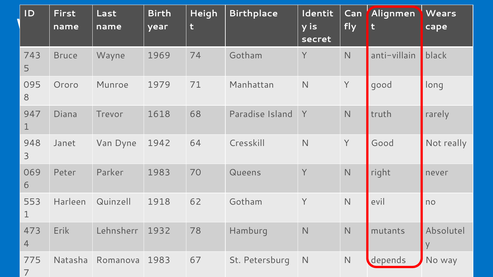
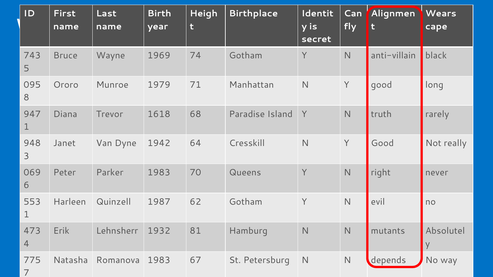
1918: 1918 -> 1987 (159, 202)
1932 78: 78 -> 81 (195, 231)
